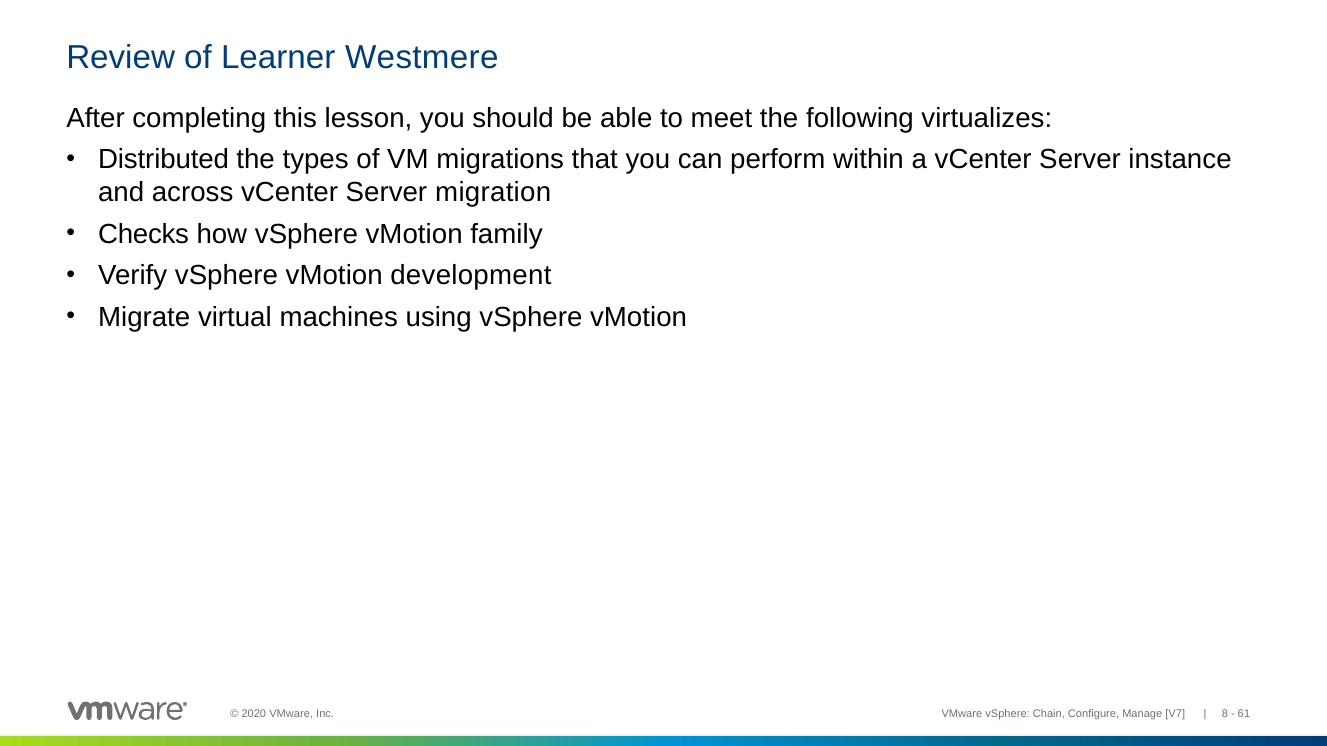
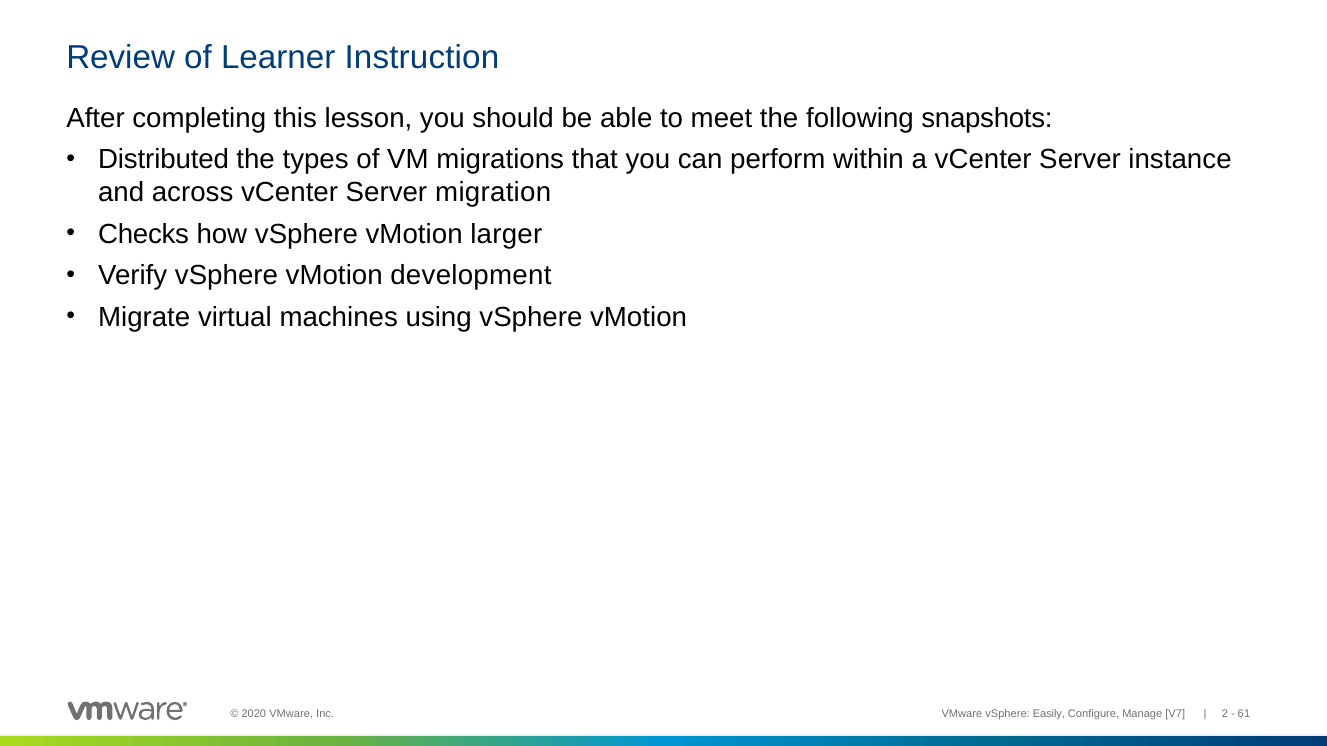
Westmere: Westmere -> Instruction (422, 58)
virtualizes: virtualizes -> snapshots (987, 118)
family: family -> larger (506, 234)
Chain: Chain -> Easily (1049, 714)
8: 8 -> 2 (1225, 714)
